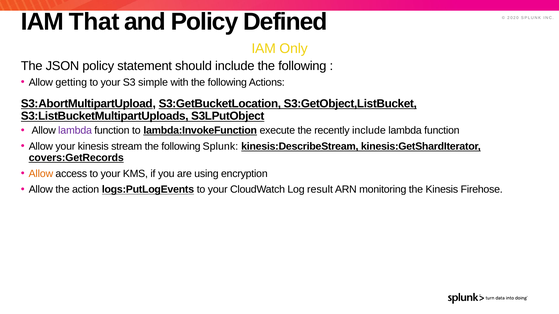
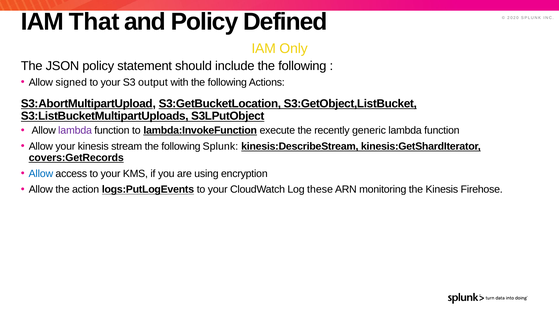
getting: getting -> signed (71, 82)
simple: simple -> output (153, 82)
recently include: include -> generic (369, 131)
Allow colour: orange -> blue (41, 174)
result: result -> these (320, 190)
